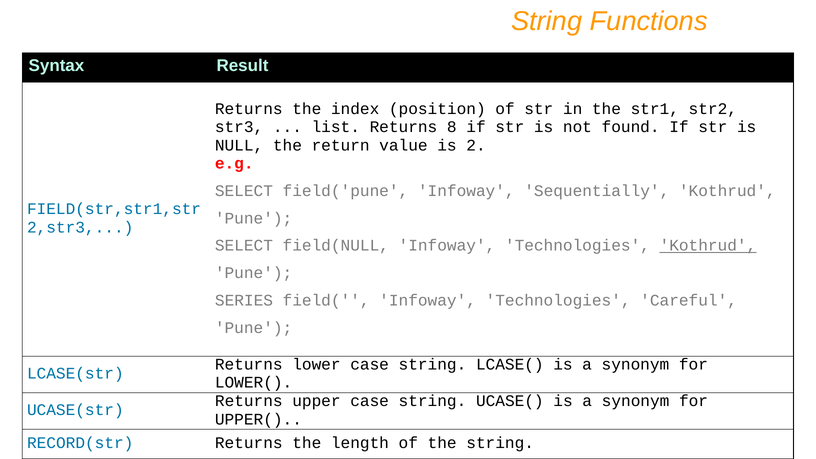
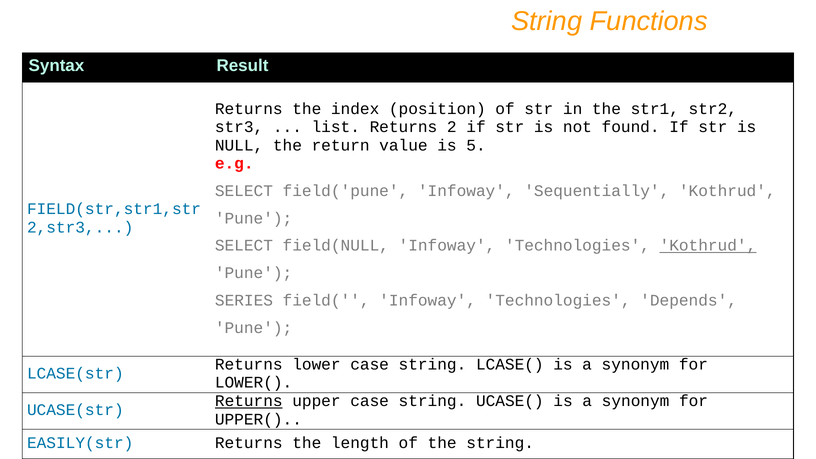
8: 8 -> 2 (452, 127)
2: 2 -> 5 (476, 145)
Careful: Careful -> Depends (689, 300)
Returns underline: none -> present (249, 401)
RECORD(str: RECORD(str -> EASILY(str (80, 443)
